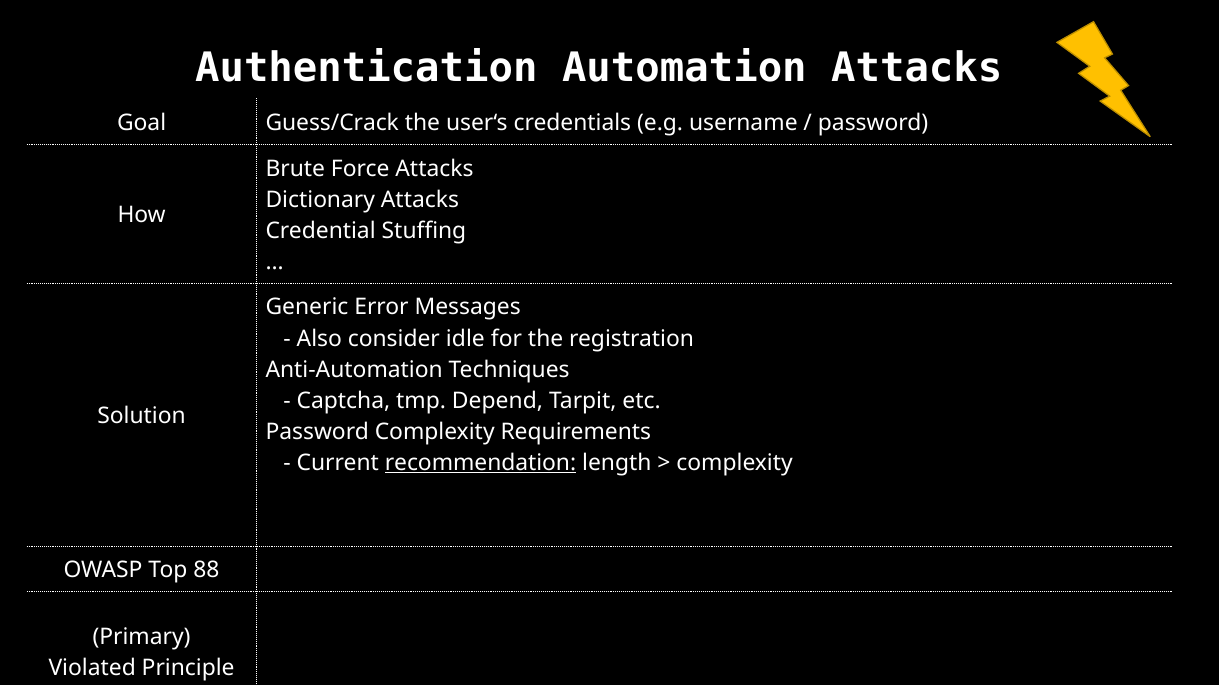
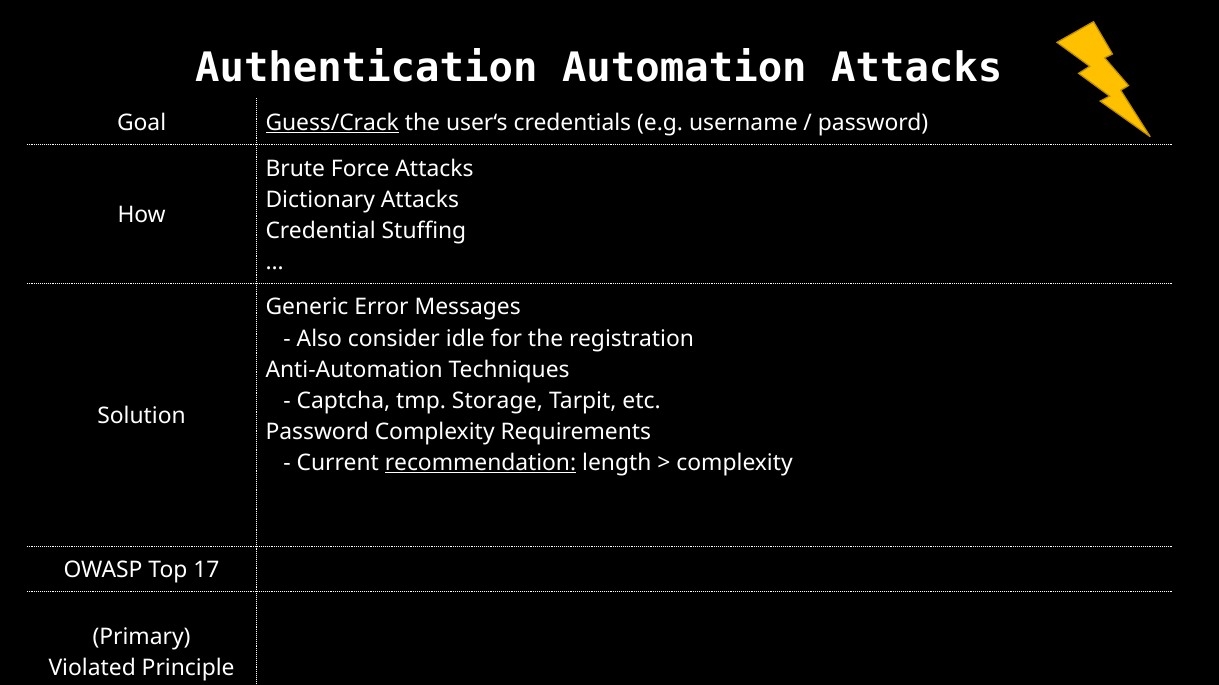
Guess/Crack underline: none -> present (332, 123)
Depend: Depend -> Storage (497, 401)
88: 88 -> 17 (206, 571)
